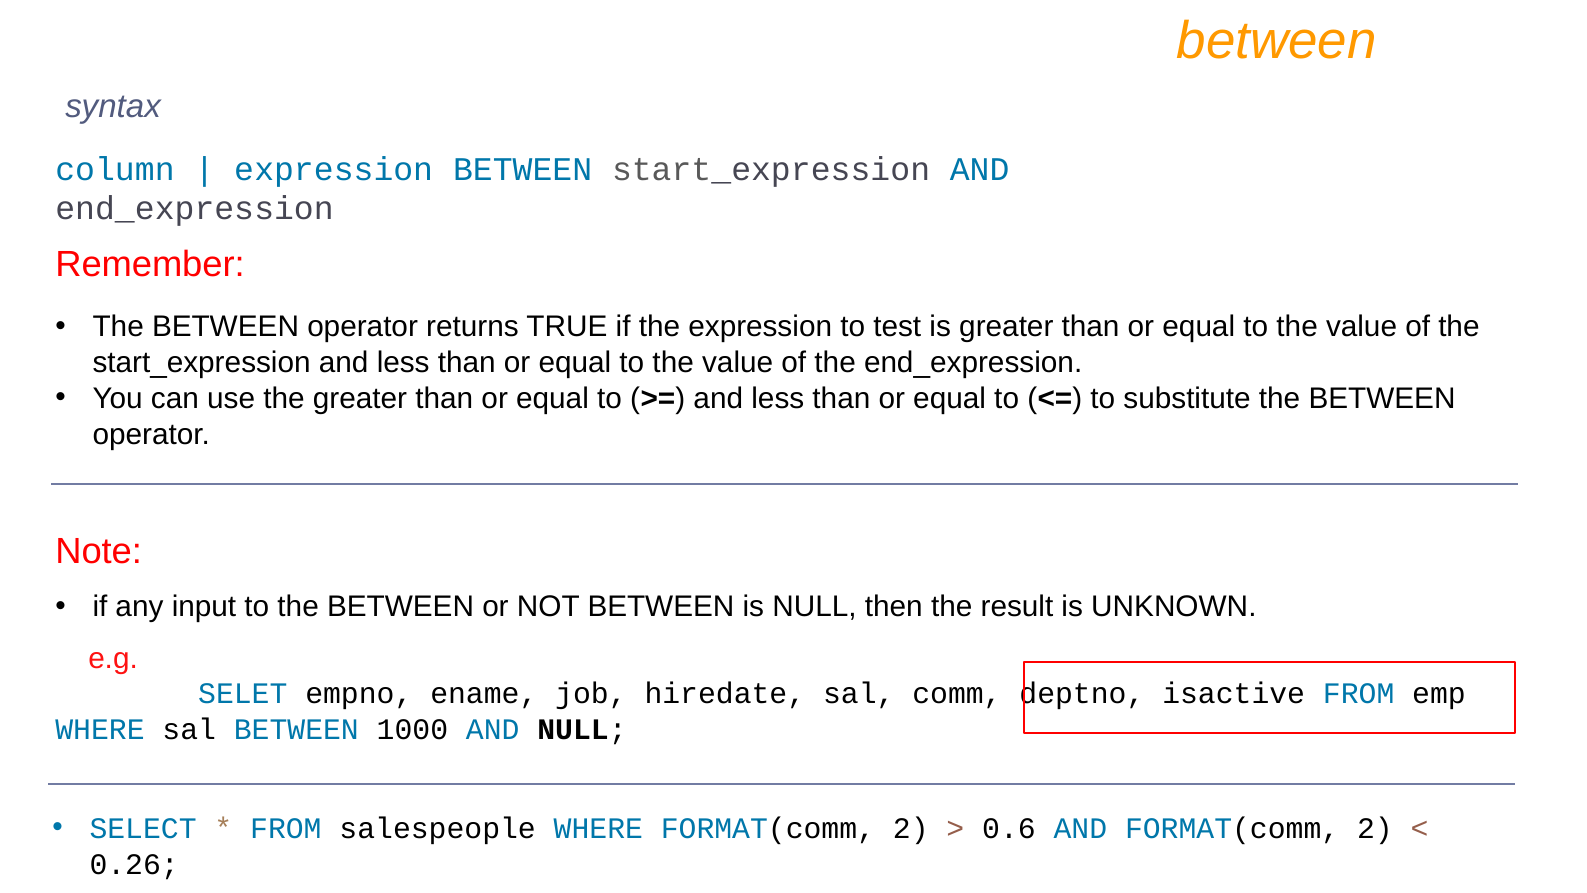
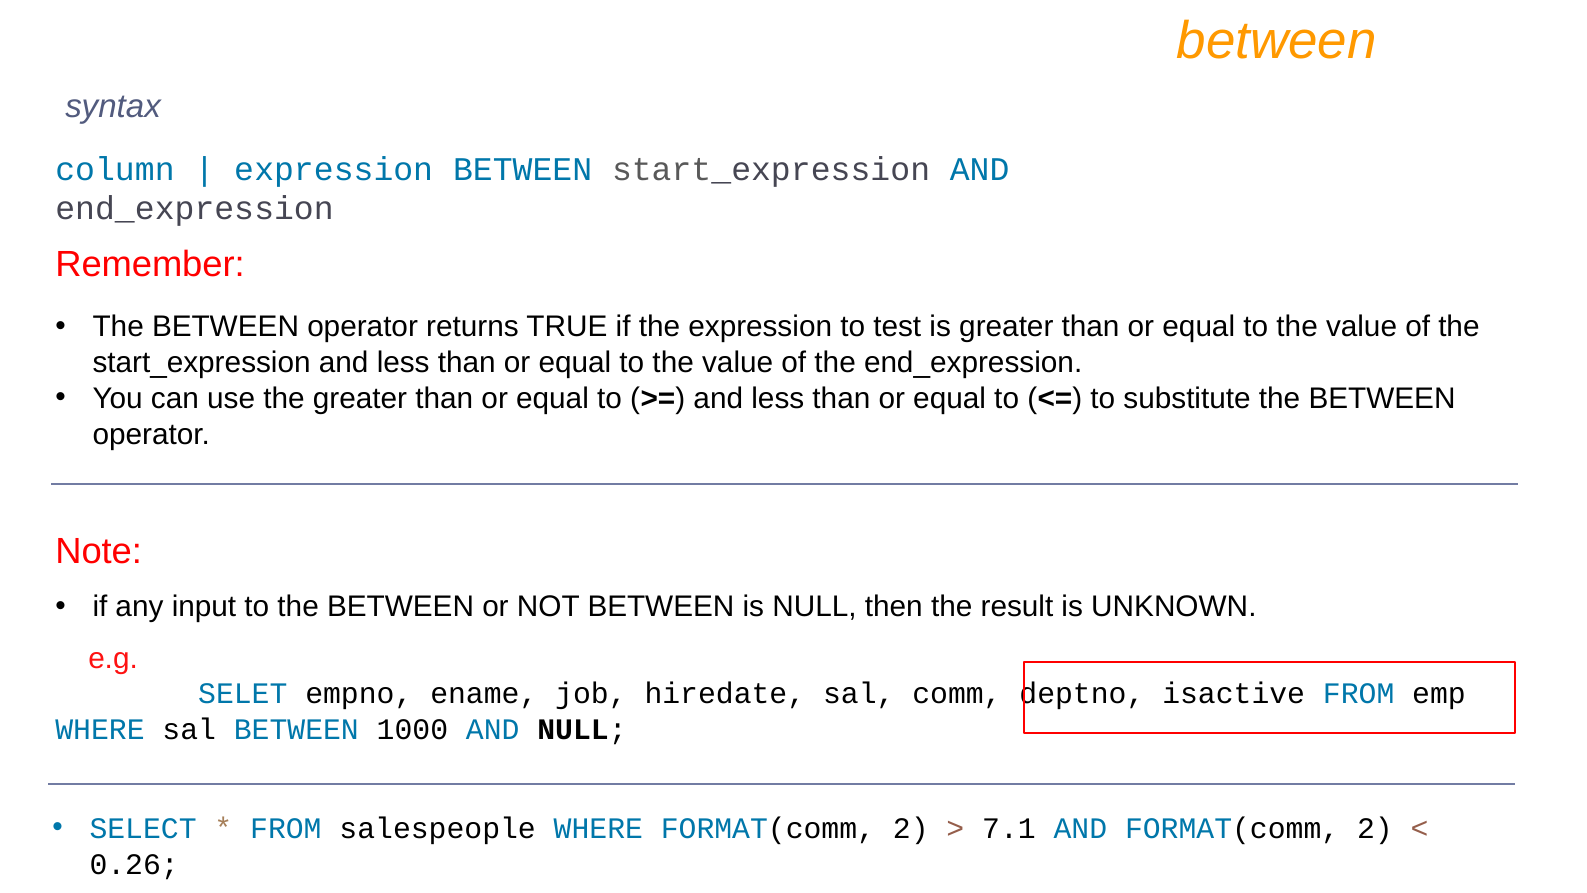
0.6: 0.6 -> 7.1 (1009, 828)
